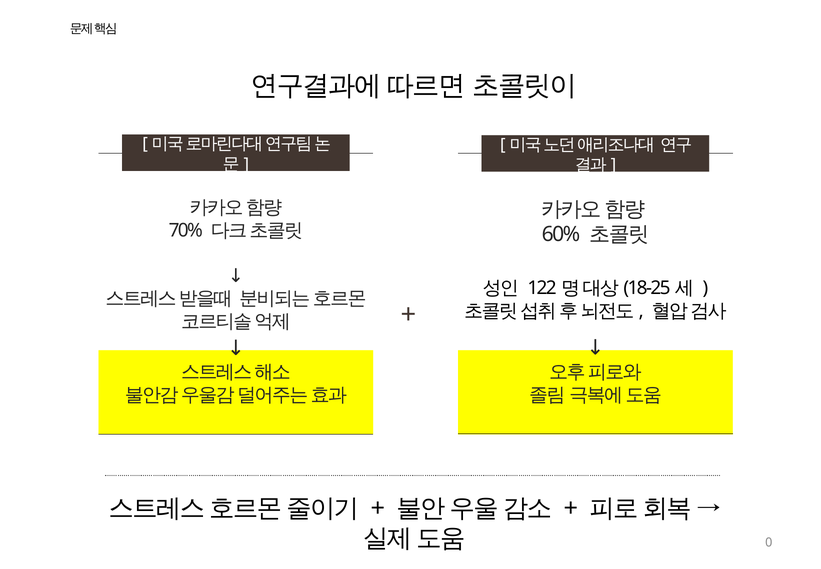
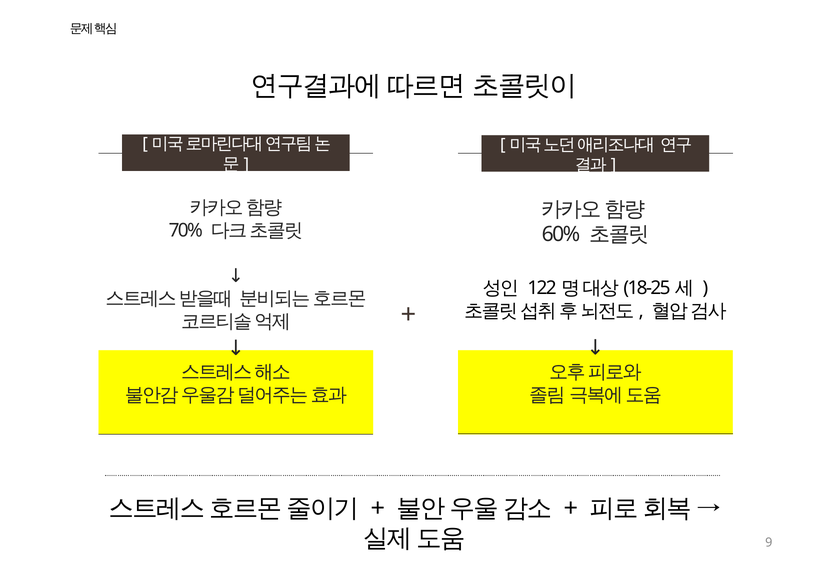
0: 0 -> 9 (769, 542)
